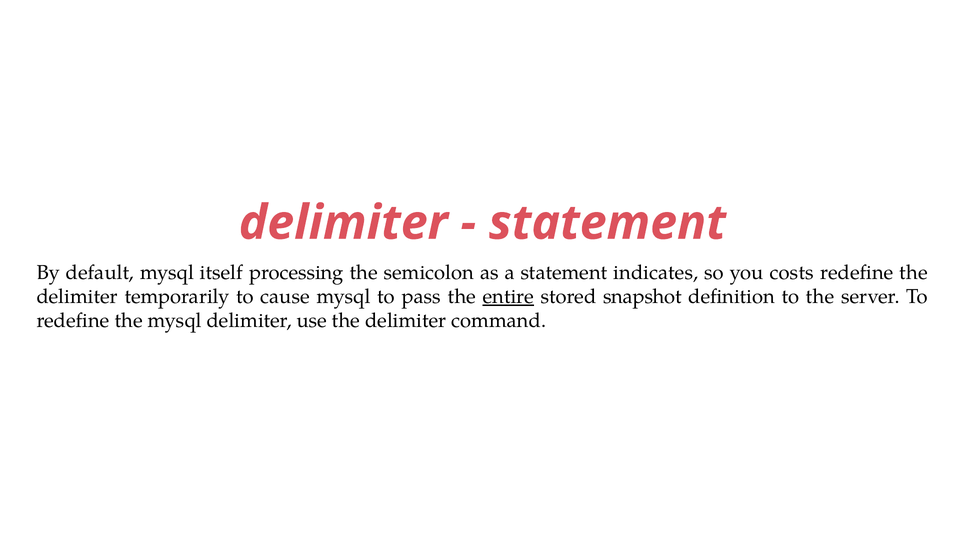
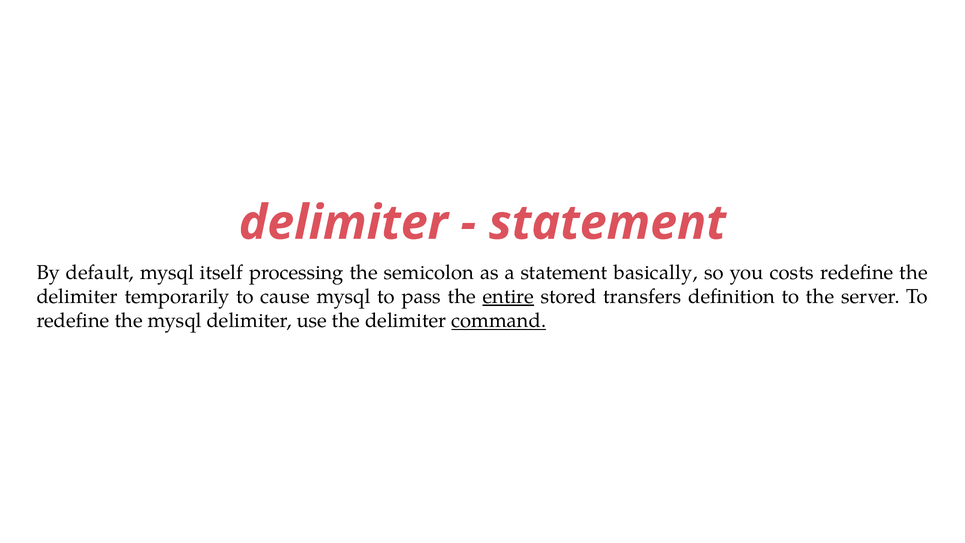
indicates: indicates -> basically (656, 272)
snapshot: snapshot -> transfers (642, 297)
command underline: none -> present (499, 321)
